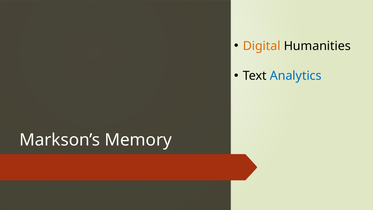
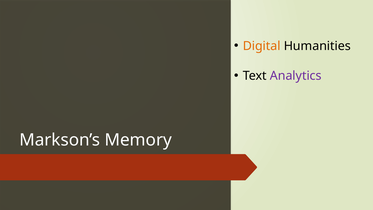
Analytics colour: blue -> purple (296, 76)
